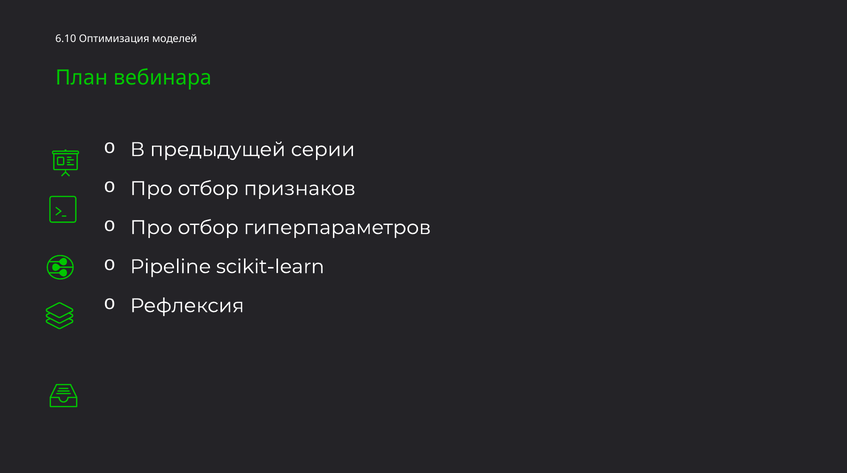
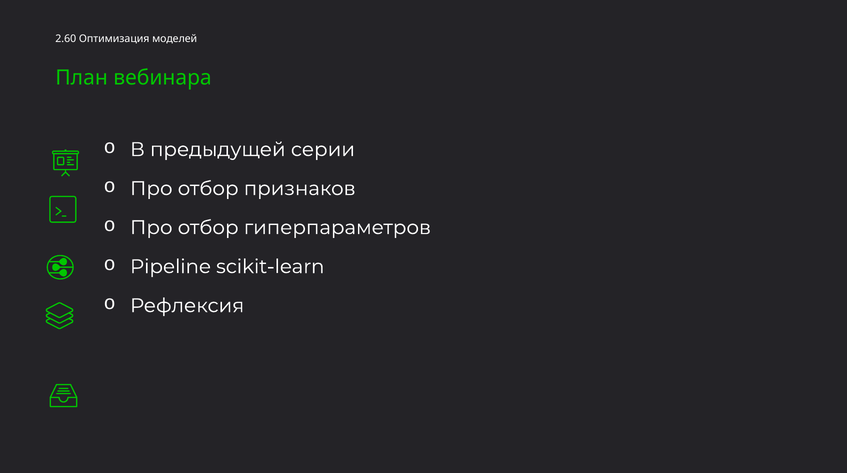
6.10: 6.10 -> 2.60 (66, 39)
